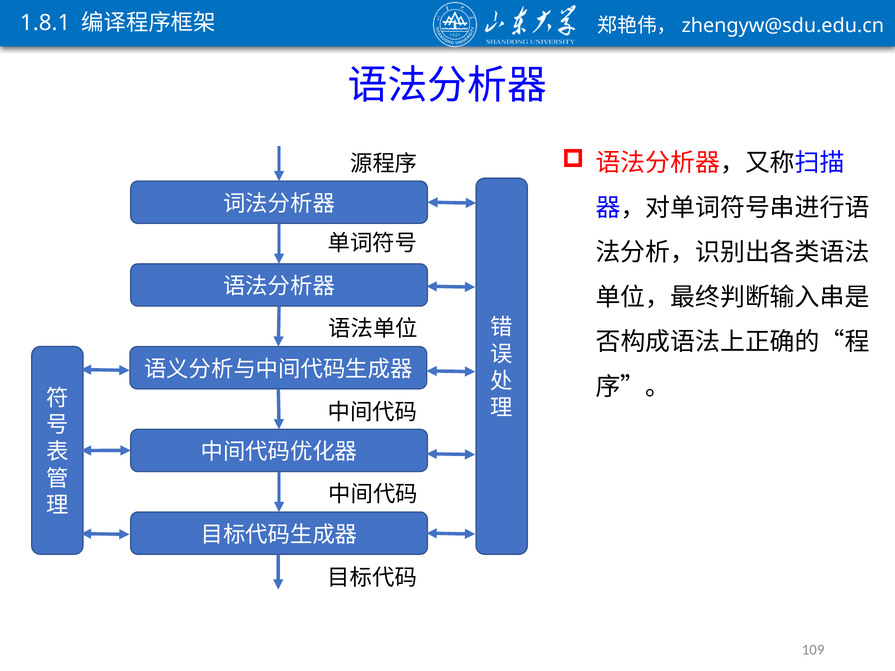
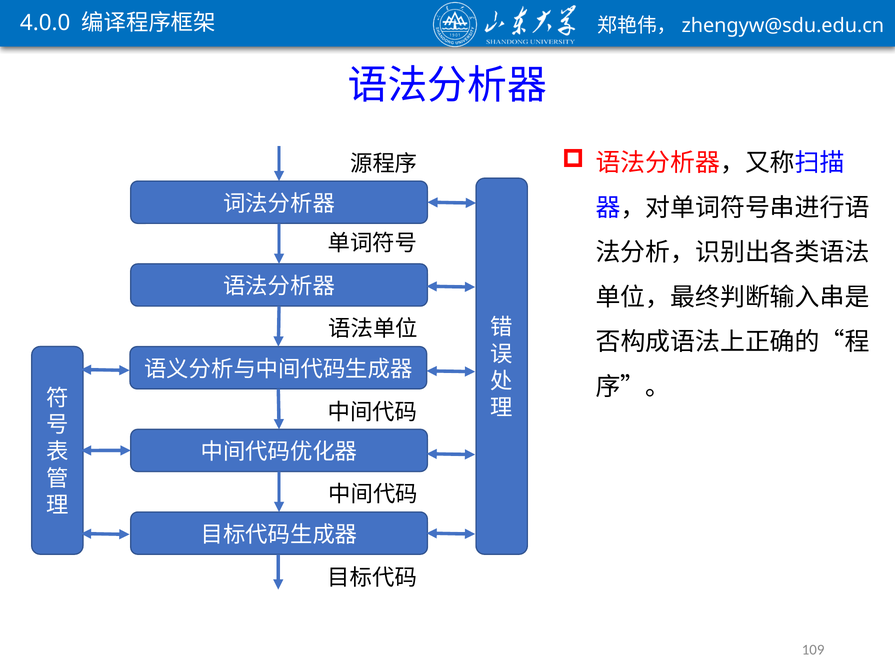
1.8.1: 1.8.1 -> 4.0.0 (45, 23)
